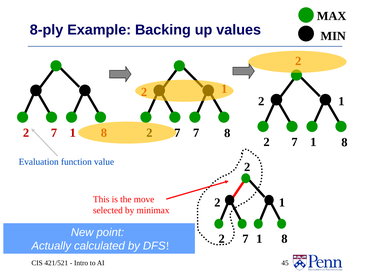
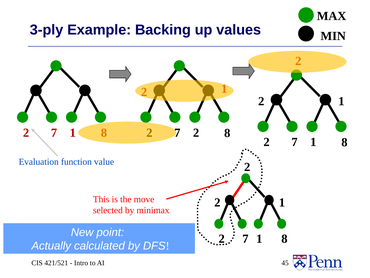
8-ply: 8-ply -> 3-ply (47, 30)
7: 7 -> 2 (196, 133)
